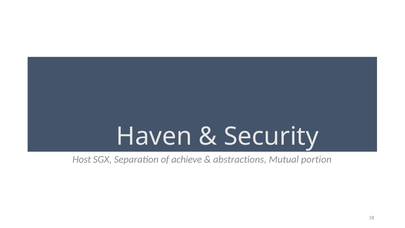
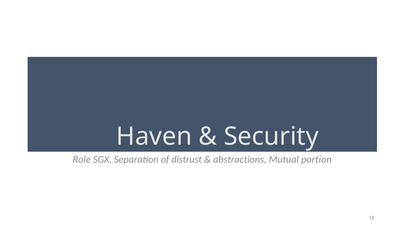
Host: Host -> Role (82, 159)
achieve: achieve -> distrust (187, 159)
